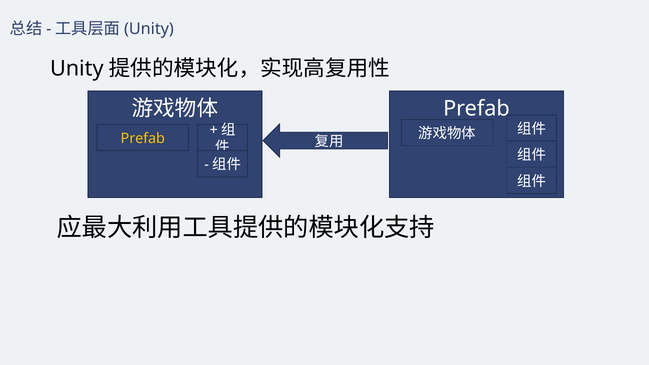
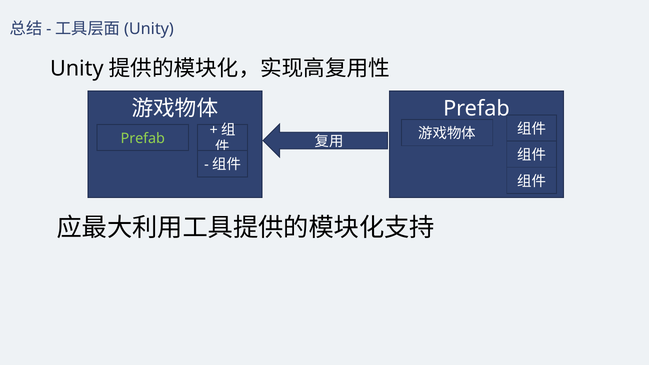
Prefab colour: yellow -> light green (143, 139)
